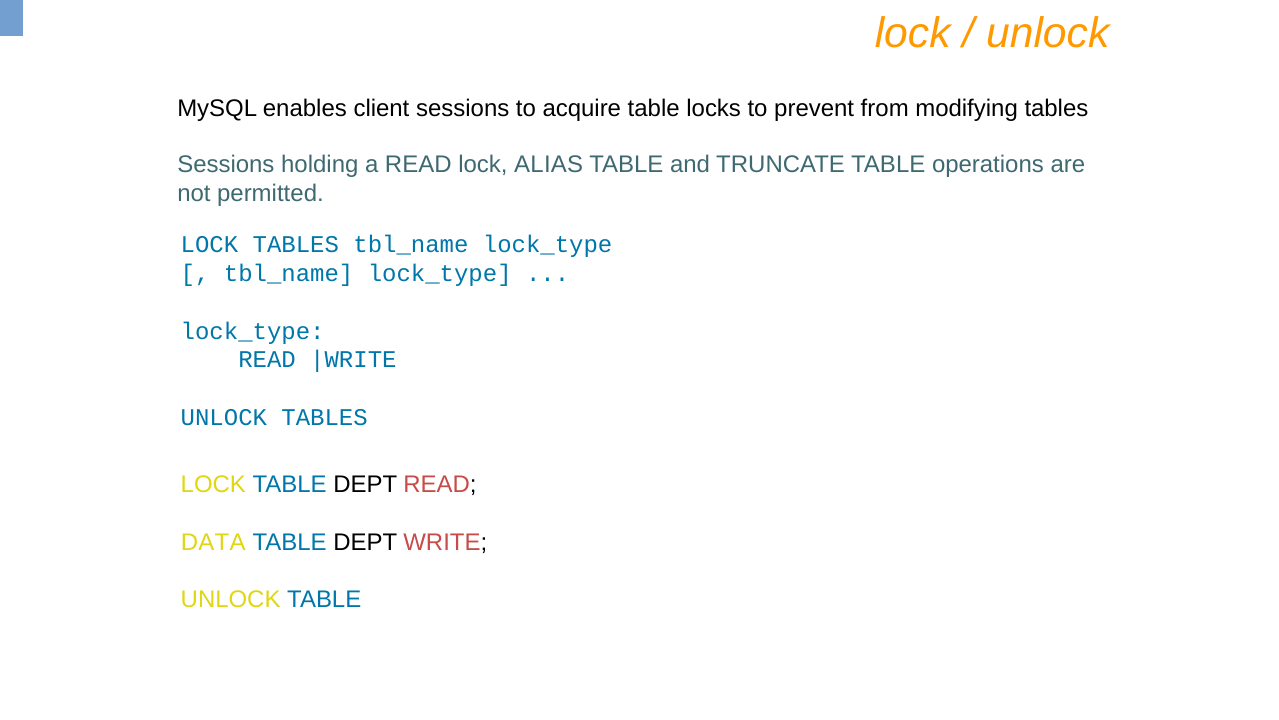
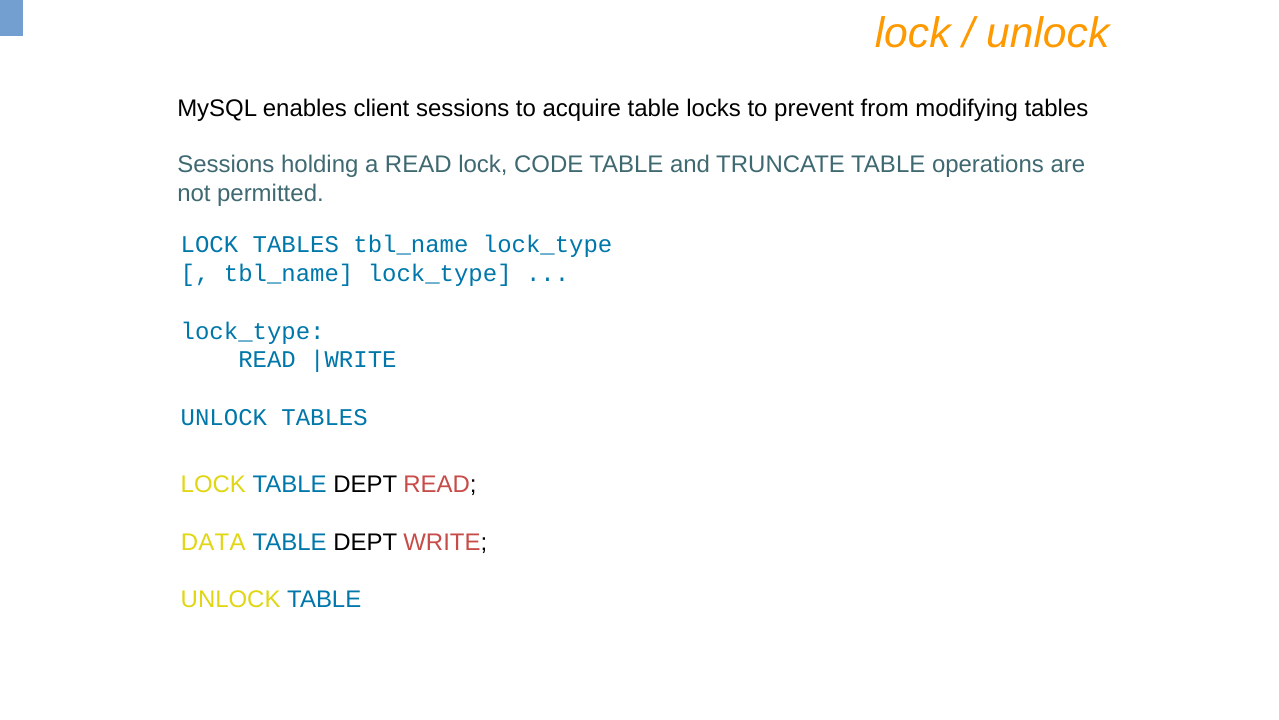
ALIAS: ALIAS -> CODE (549, 165)
